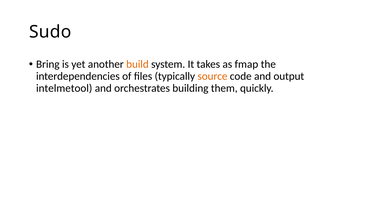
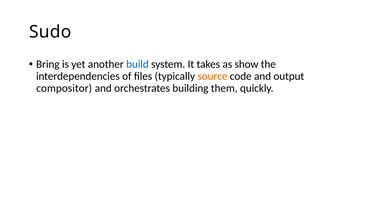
build colour: orange -> blue (137, 64)
fmap: fmap -> show (247, 64)
intelmetool: intelmetool -> compositor (64, 88)
